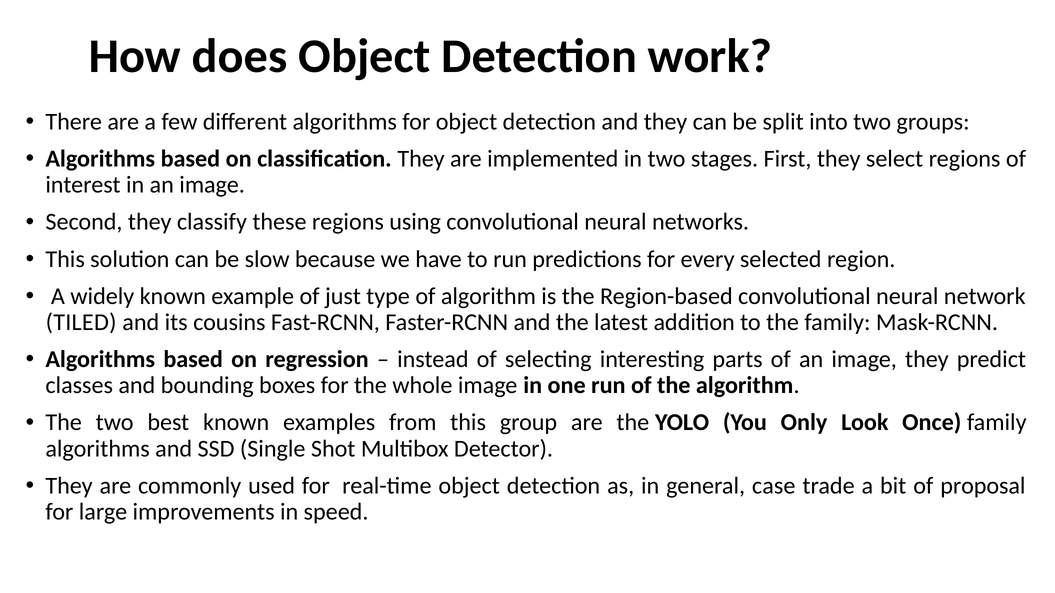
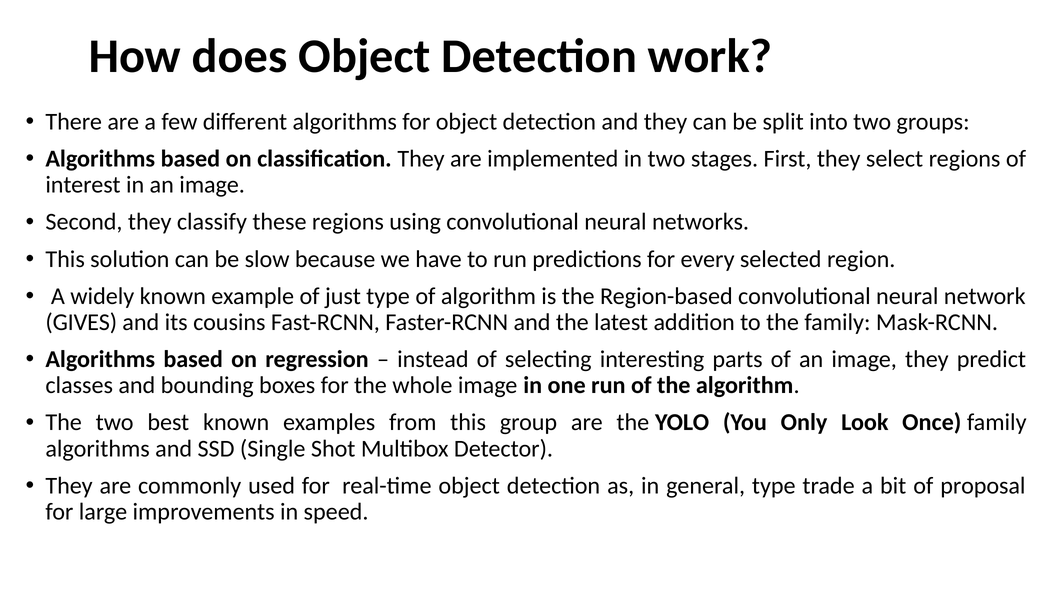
TILED: TILED -> GIVES (81, 322)
general case: case -> type (774, 486)
